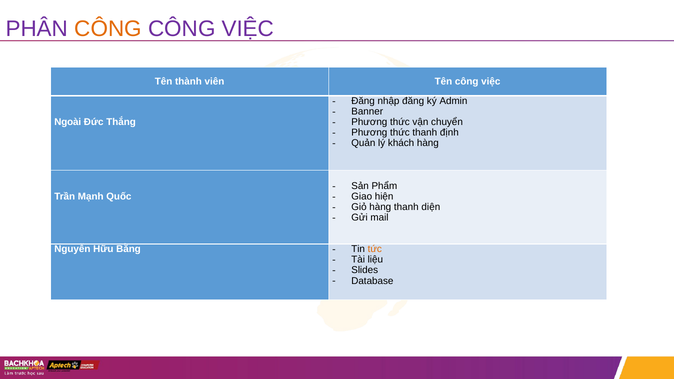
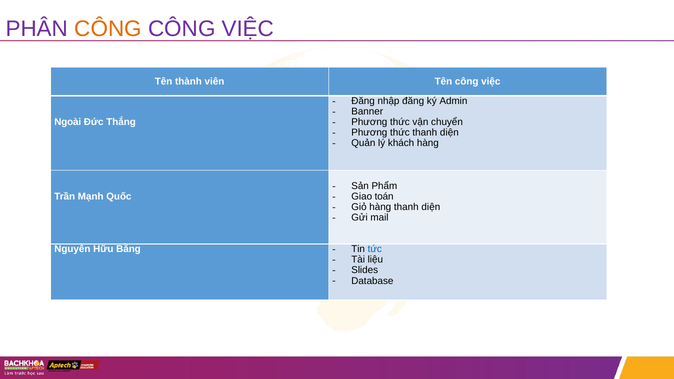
thức thanh định: định -> diện (449, 133)
hiện: hiện -> toán (384, 197)
tức colour: orange -> blue (375, 249)
